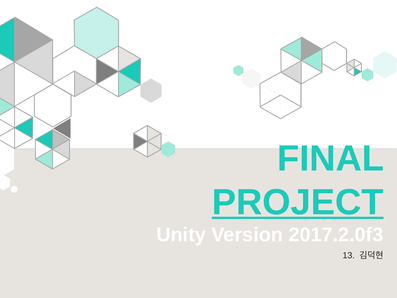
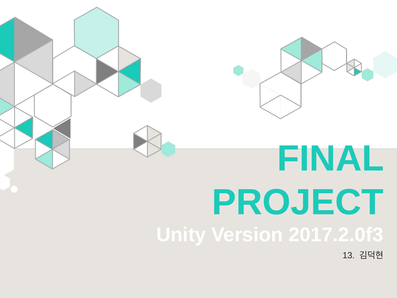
PROJECT underline: present -> none (298, 202)
